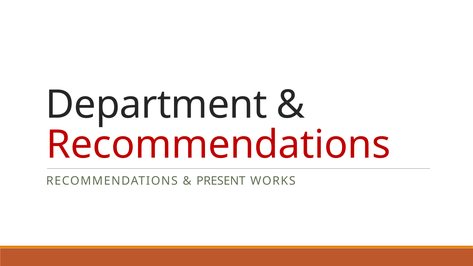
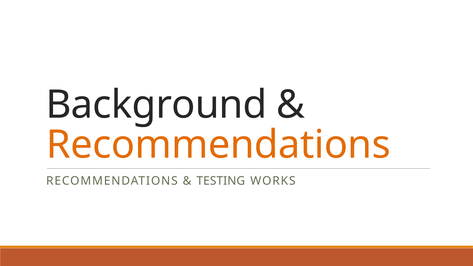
Department: Department -> Background (156, 105)
Recommendations colour: red -> orange (218, 145)
PRESENT: PRESENT -> TESTING (221, 181)
